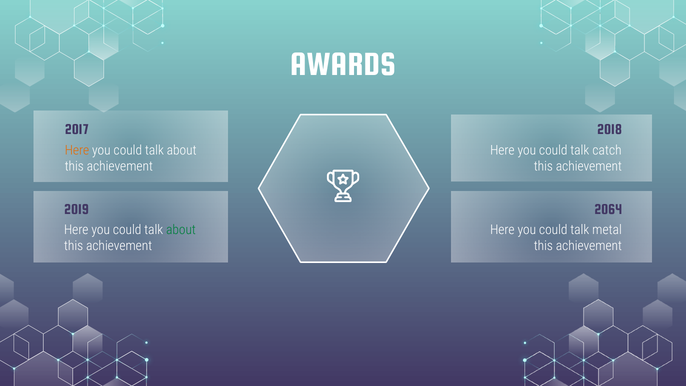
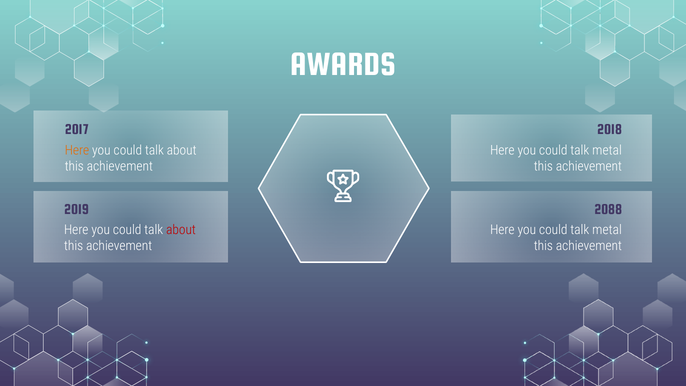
catch: catch -> metal (607, 150)
2064: 2064 -> 2088 (608, 209)
about colour: green -> red (181, 230)
